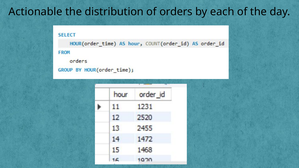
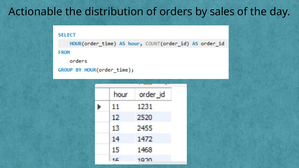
each: each -> sales (222, 12)
